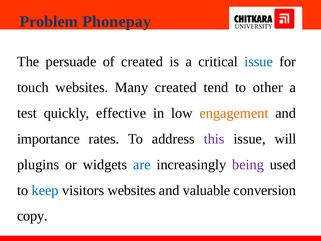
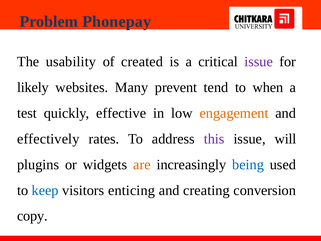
persuade: persuade -> usability (71, 62)
issue colour: blue -> purple (259, 62)
touch: touch -> likely (33, 87)
Many created: created -> prevent (176, 87)
other: other -> when (268, 87)
importance: importance -> effectively (48, 139)
are colour: blue -> orange (142, 164)
being colour: purple -> blue (248, 164)
visitors websites: websites -> enticing (132, 190)
valuable: valuable -> creating (206, 190)
